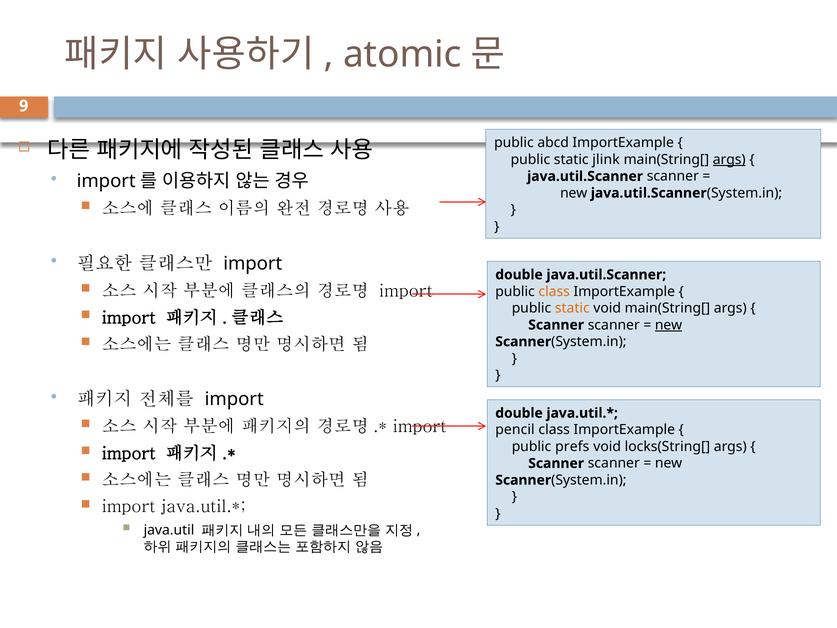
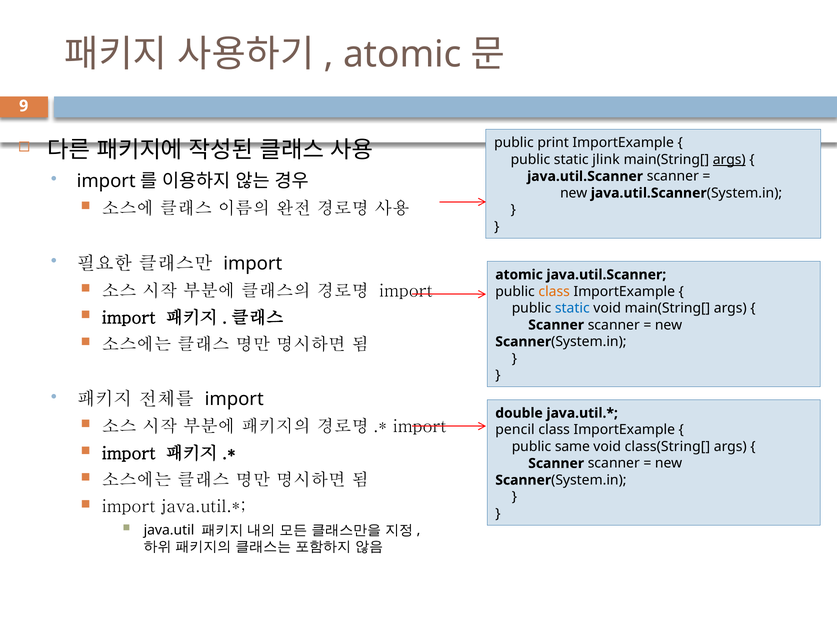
abcd: abcd -> print (553, 143)
double: double -> atomic (519, 275)
static colour: orange -> blue (572, 308)
new underline: present -> none (669, 325)
prefs: prefs -> same (572, 446)
locks(String[: locks(String[ -> class(String[ (667, 446)
